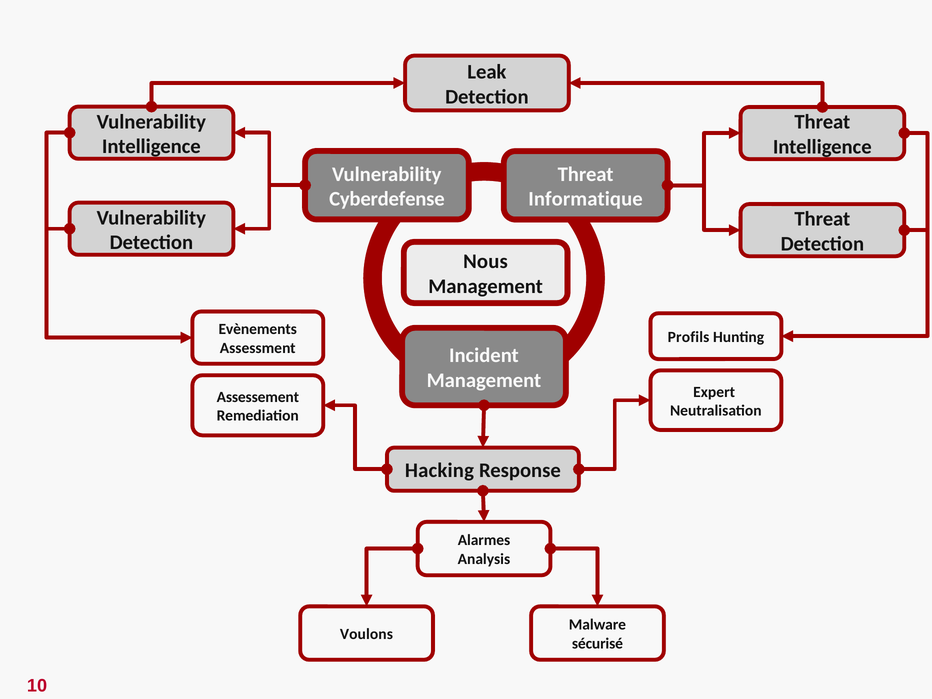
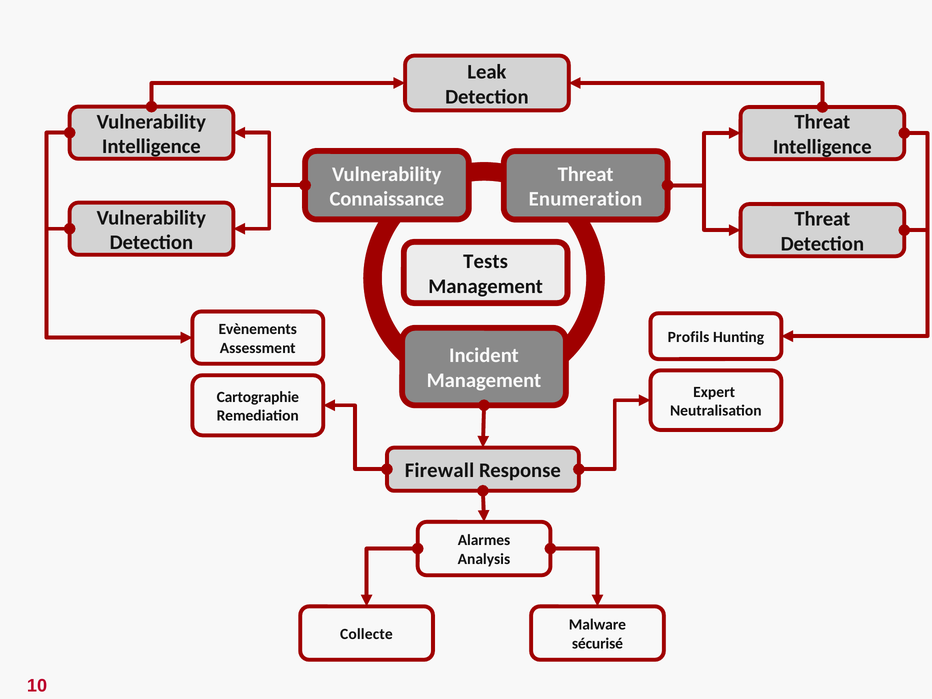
Cyberdefense: Cyberdefense -> Connaissance (387, 199)
Informatique: Informatique -> Enumeration (585, 199)
Nous: Nous -> Tests (486, 262)
Assessement: Assessement -> Cartographie (258, 397)
Hacking: Hacking -> Firewall (439, 471)
Voulons: Voulons -> Collecte (366, 634)
